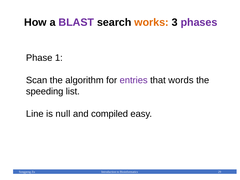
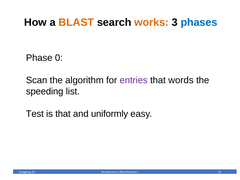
BLAST colour: purple -> orange (76, 22)
phases colour: purple -> blue (199, 22)
1: 1 -> 0 (59, 58)
Line: Line -> Test (35, 114)
is null: null -> that (63, 114)
compiled: compiled -> uniformly (110, 114)
